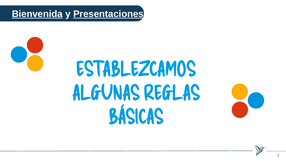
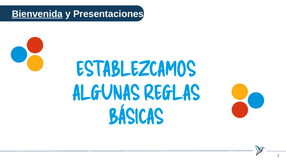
Presentaciones underline: present -> none (108, 14)
